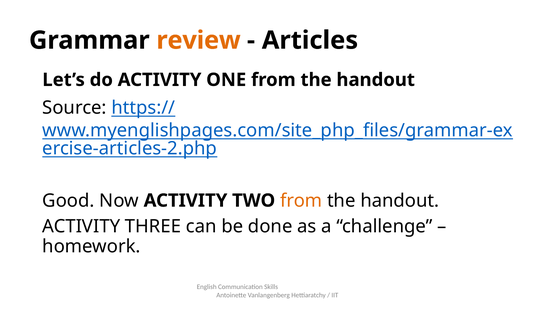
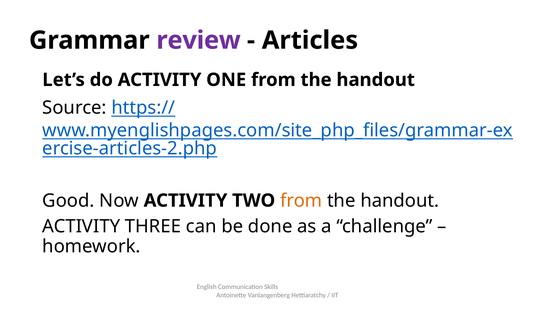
review colour: orange -> purple (198, 40)
